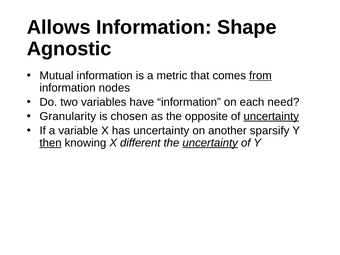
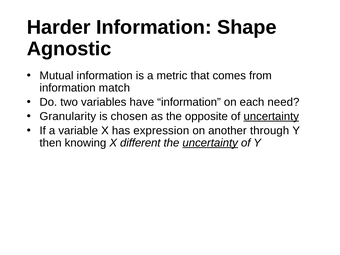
Allows: Allows -> Harder (59, 27)
from underline: present -> none (260, 76)
nodes: nodes -> match (114, 88)
has uncertainty: uncertainty -> expression (161, 131)
sparsify: sparsify -> through (270, 131)
then underline: present -> none (51, 143)
